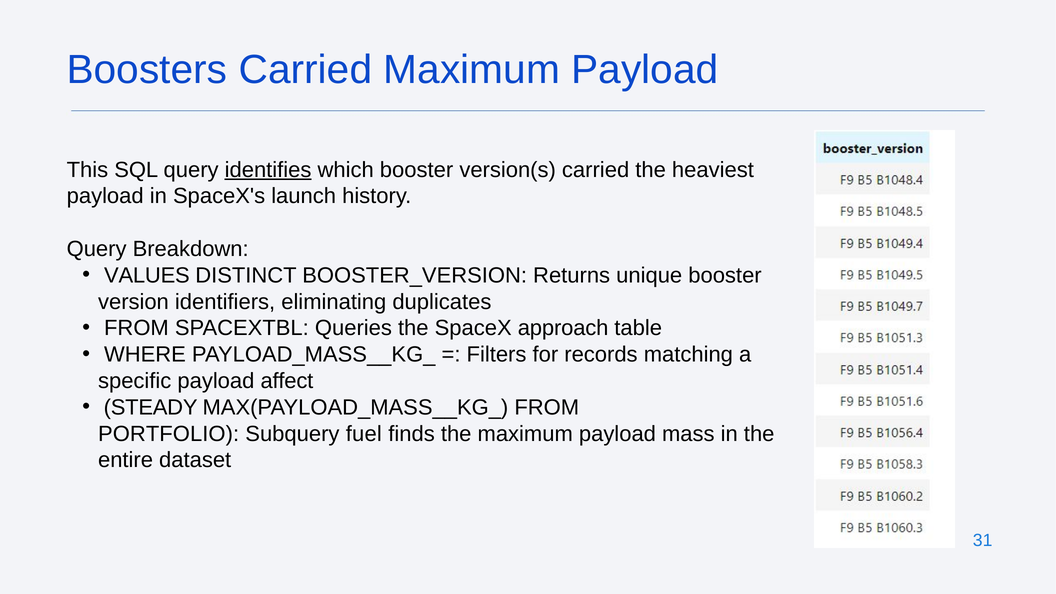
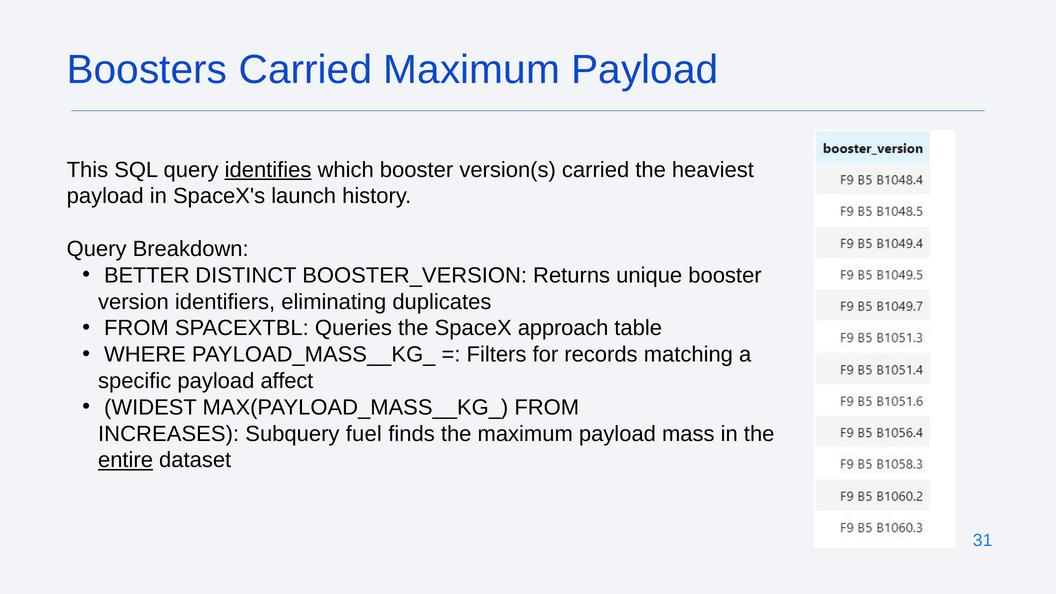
VALUES: VALUES -> BETTER (147, 275)
STEADY: STEADY -> WIDEST (150, 407)
PORTFOLIO: PORTFOLIO -> INCREASES (169, 434)
entire underline: none -> present (126, 460)
